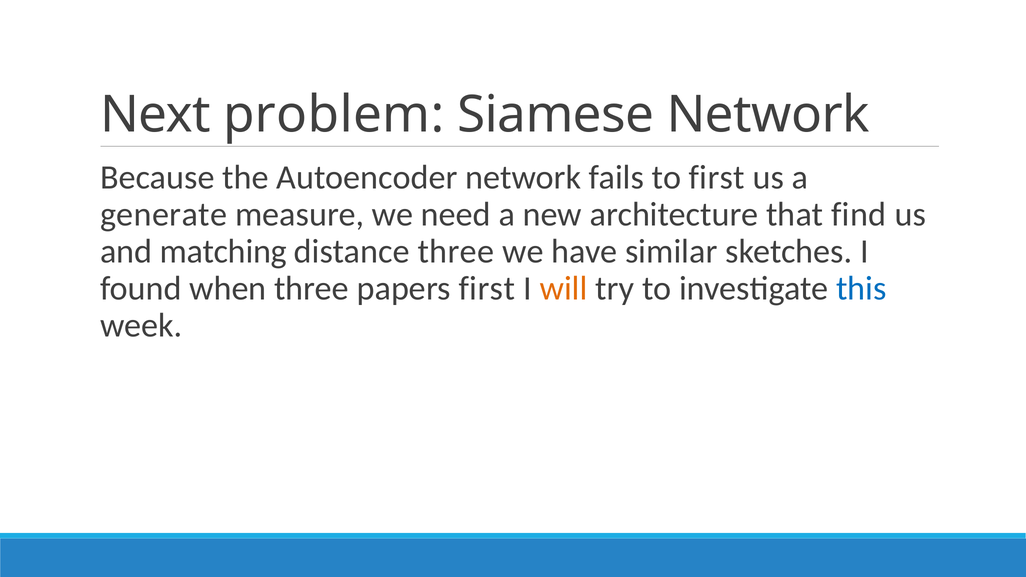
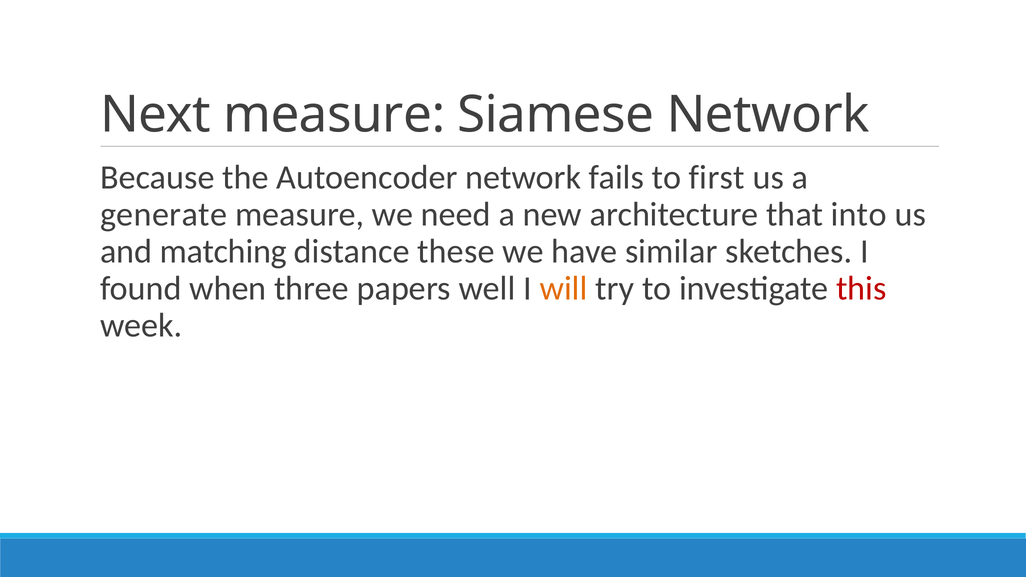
Next problem: problem -> measure (334, 115)
find: find -> into (859, 214)
distance three: three -> these (456, 251)
papers first: first -> well (487, 288)
this colour: blue -> red (861, 288)
